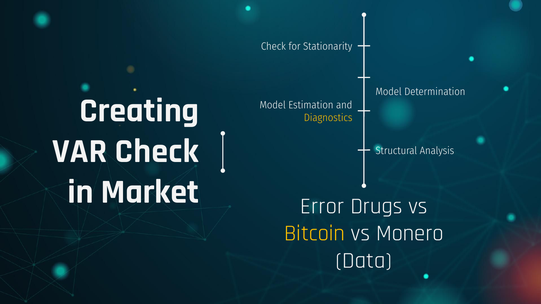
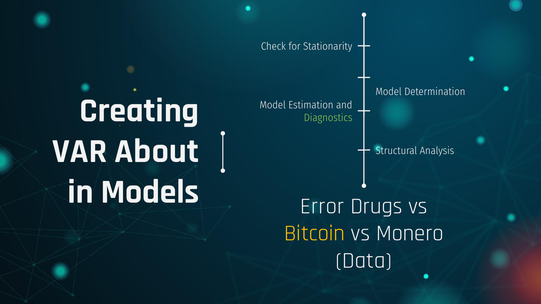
Diagnostics colour: yellow -> light green (328, 118)
VAR Check: Check -> About (157, 151)
Market: Market -> Models (150, 192)
